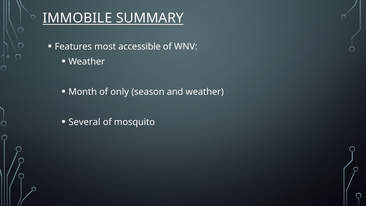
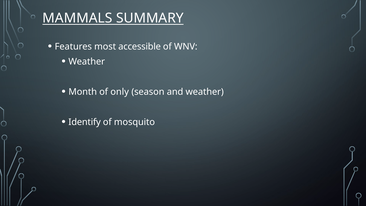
IMMOBILE: IMMOBILE -> MAMMALS (77, 18)
Several: Several -> Identify (85, 122)
